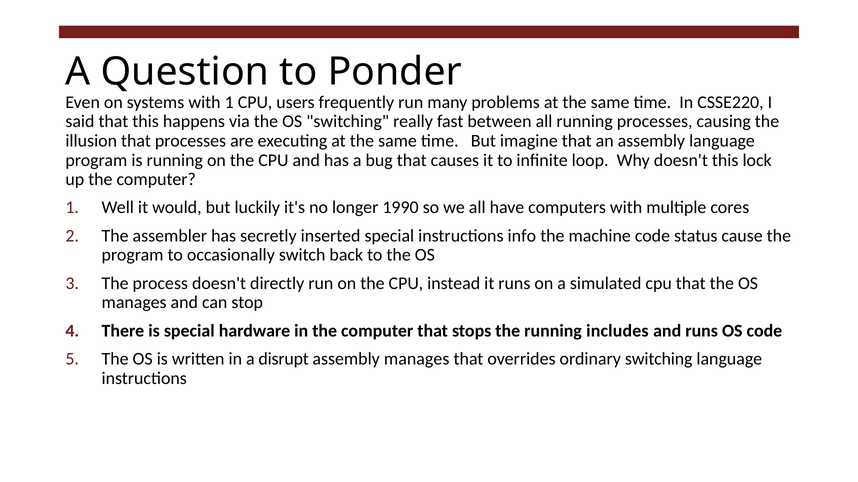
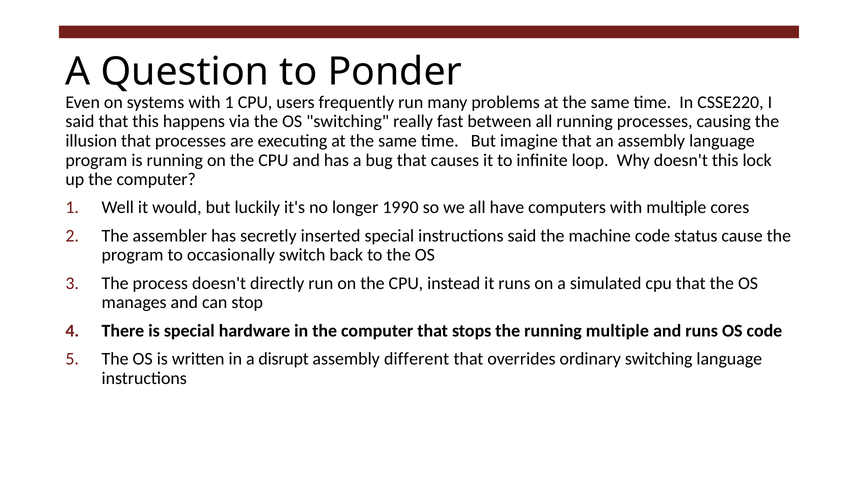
instructions info: info -> said (522, 236)
running includes: includes -> multiple (617, 331)
assembly manages: manages -> different (417, 359)
